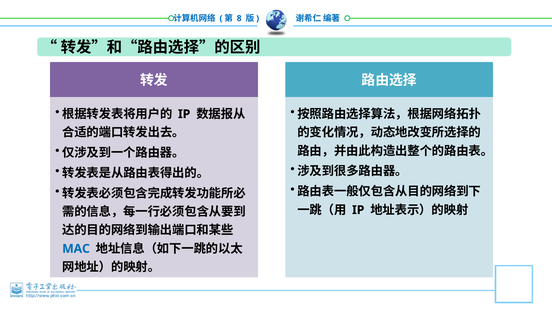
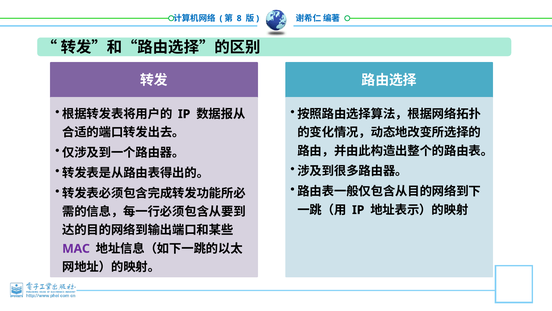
MAC colour: blue -> purple (76, 248)
